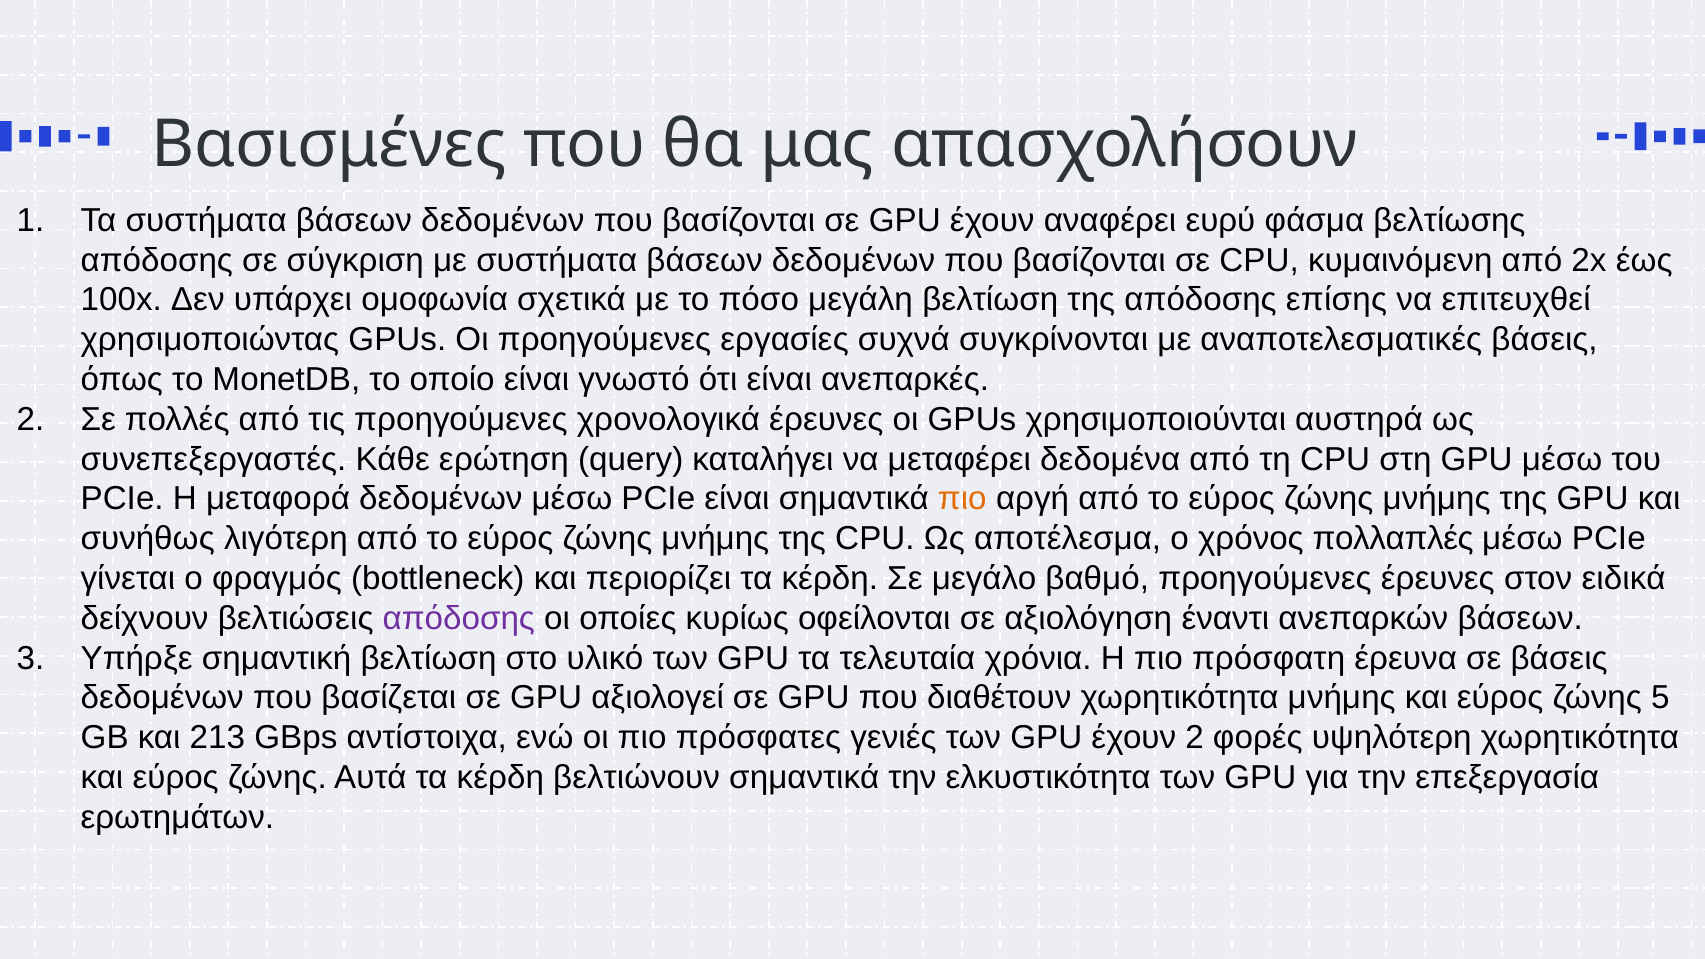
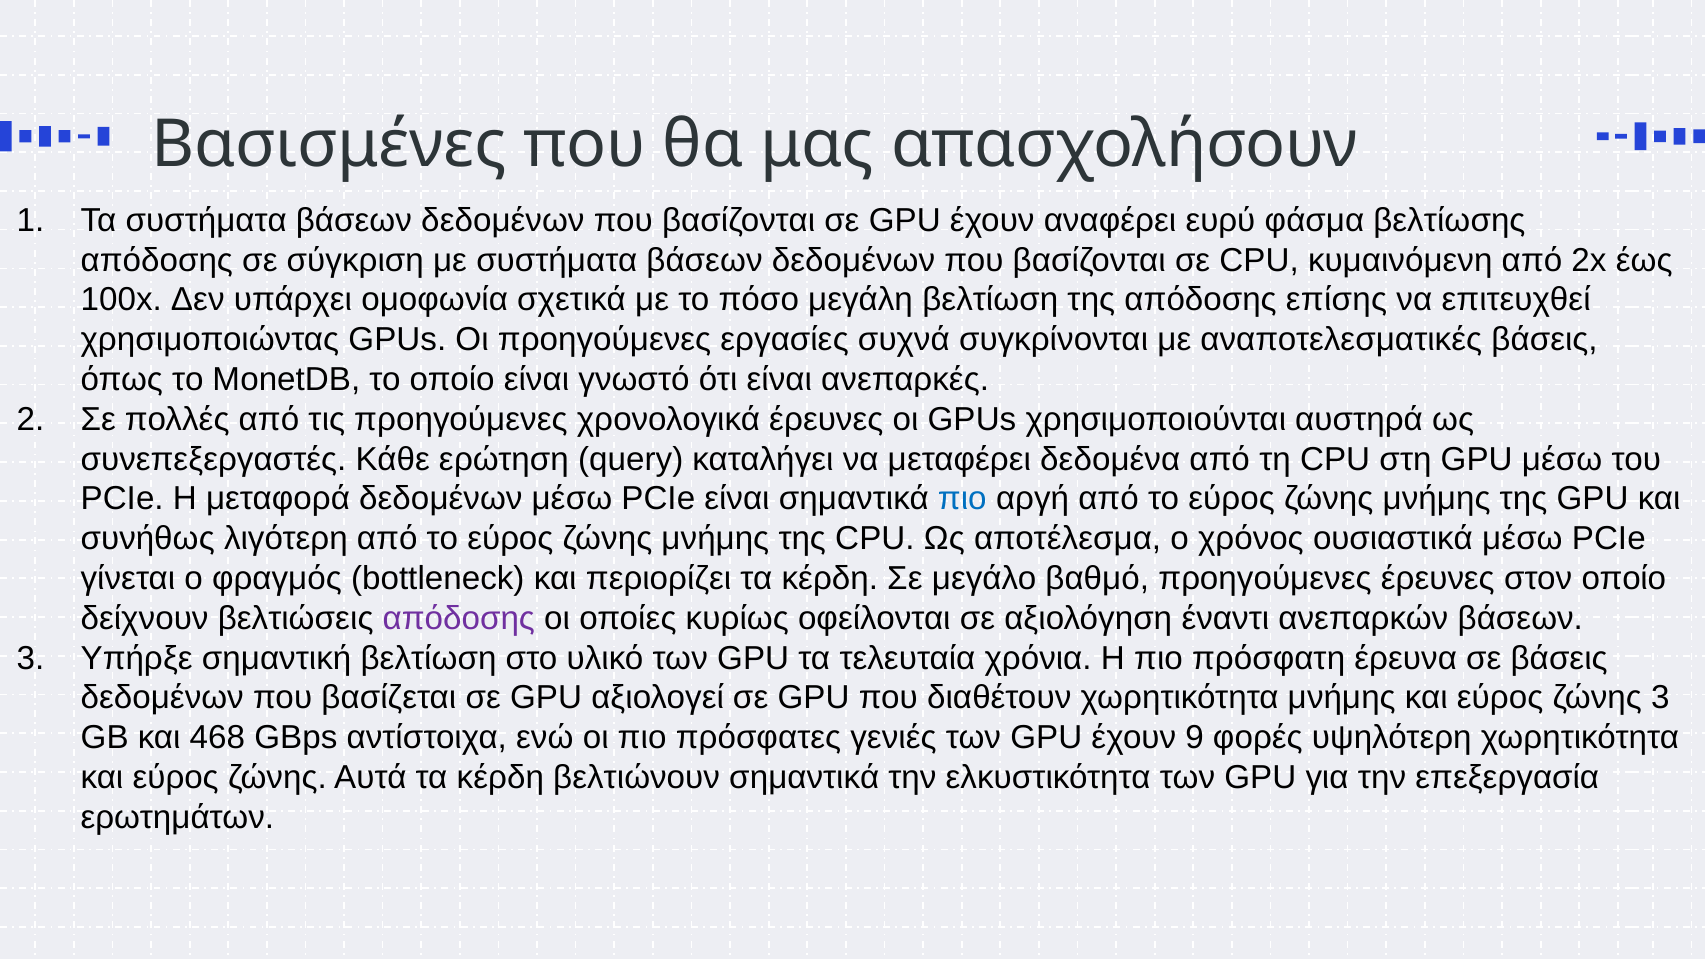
πιο colour: orange -> blue (962, 499)
πολλαπλές: πολλαπλές -> ουσιαστικά (1393, 539)
στον ειδικά: ειδικά -> οποίο (1624, 579)
ζώνης 5: 5 -> 3 (1660, 698)
213: 213 -> 468 (217, 738)
έχουν 2: 2 -> 9 (1195, 738)
